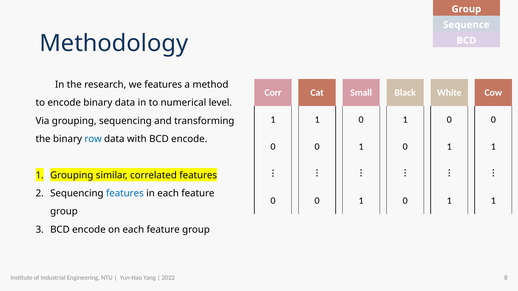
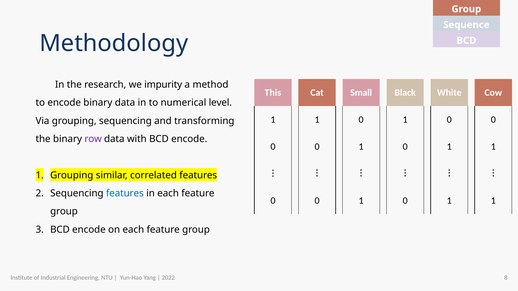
we features: features -> impurity (163, 85)
Corr: Corr -> This (273, 93)
row colour: blue -> purple (93, 139)
